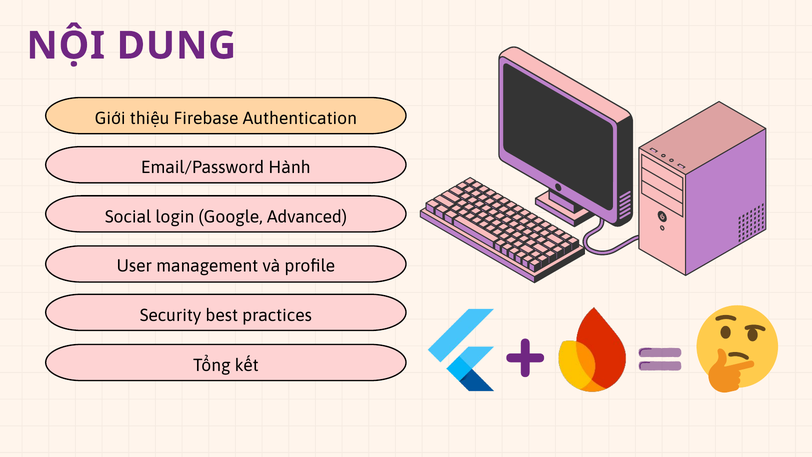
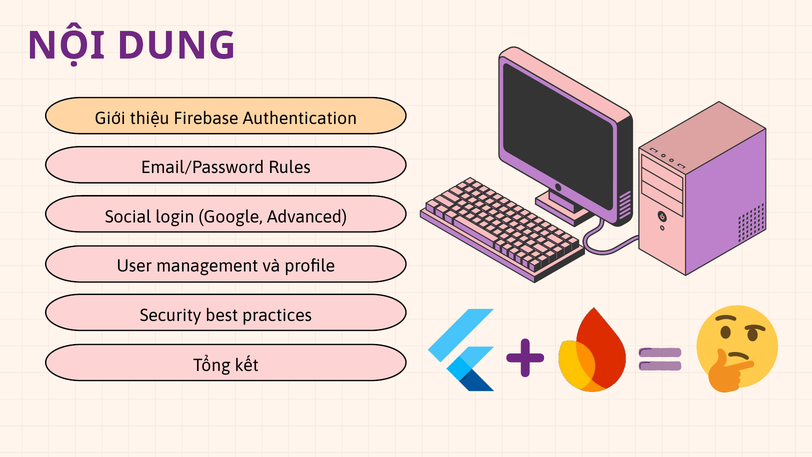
Hành: Hành -> Rules (290, 167)
